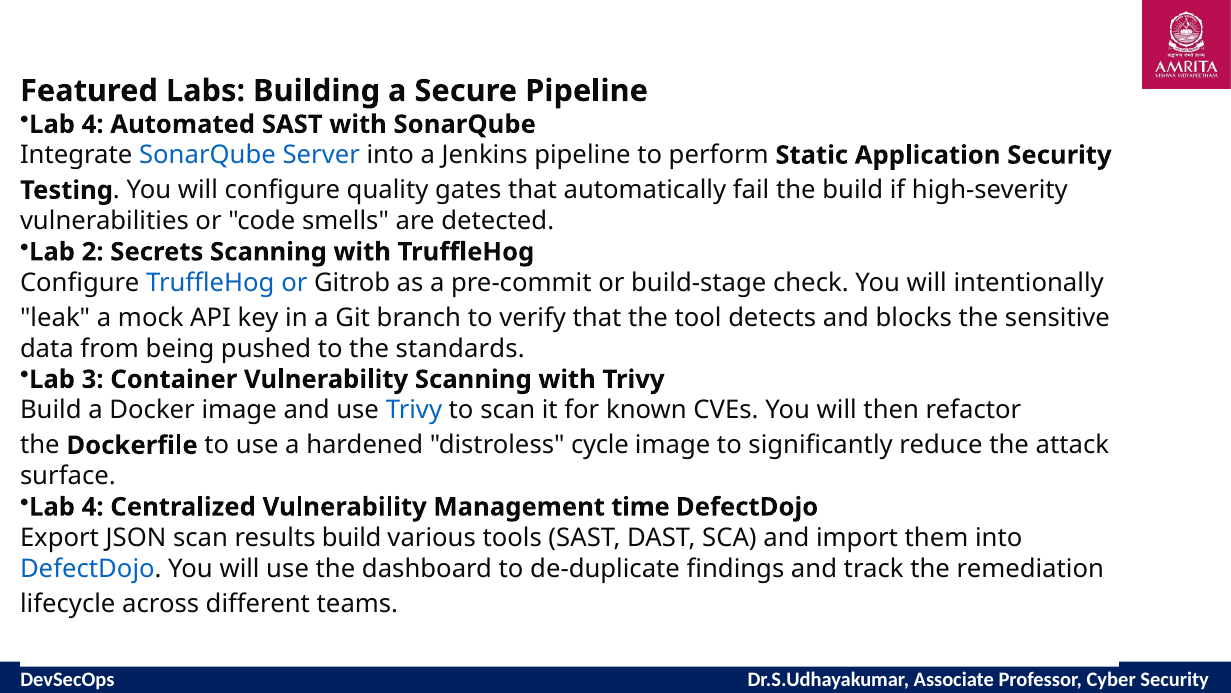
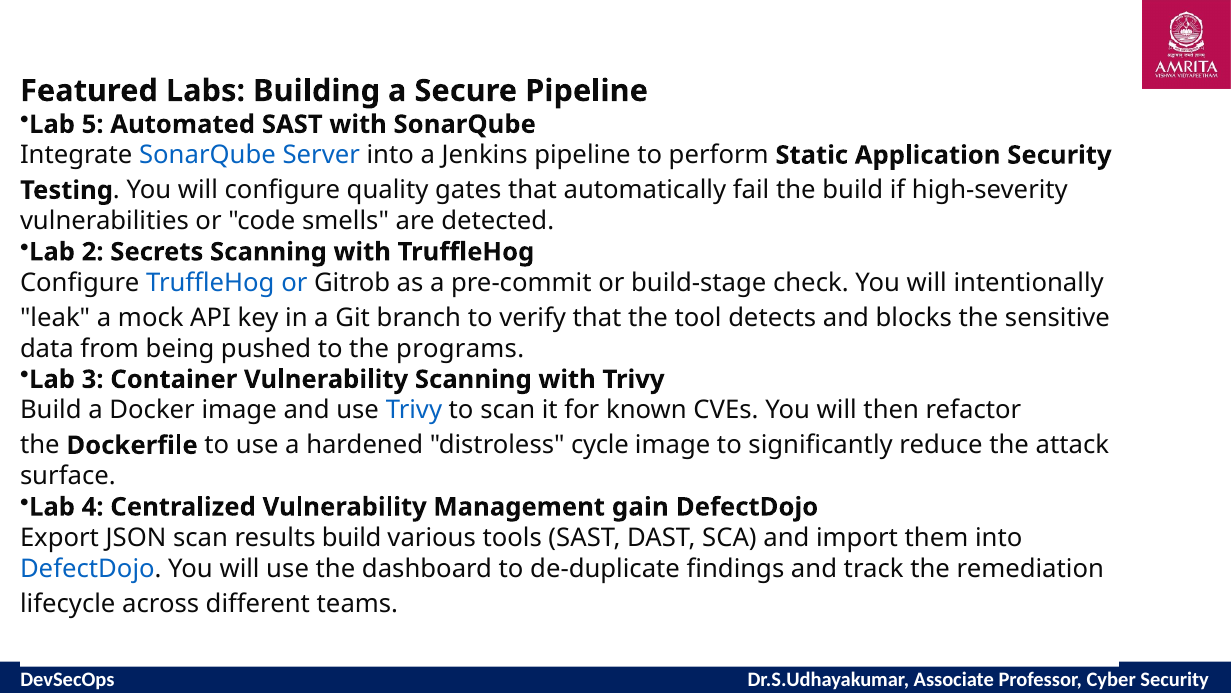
4: 4 -> 5 (93, 124)
standards: standards -> programs (460, 348)
time: time -> gain (640, 507)
